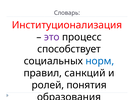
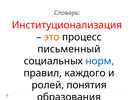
это colour: purple -> orange (52, 37)
способствует: способствует -> письменный (69, 49)
санкций: санкций -> каждого (85, 74)
